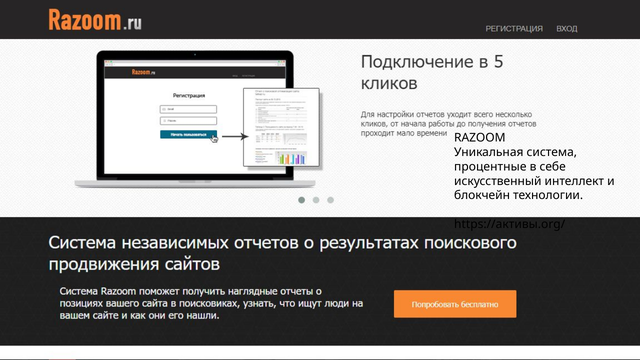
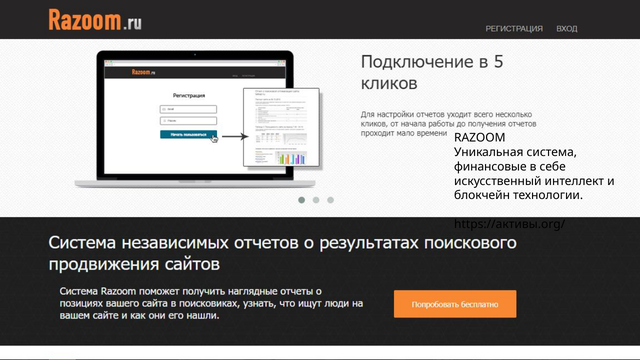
процентные: процентные -> финансовые (490, 167)
